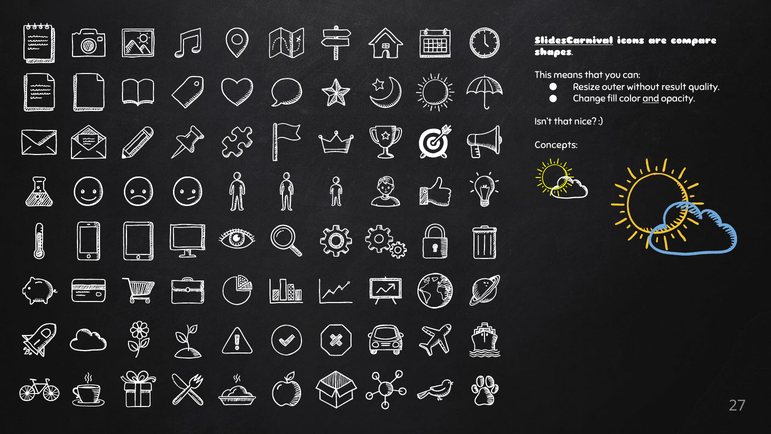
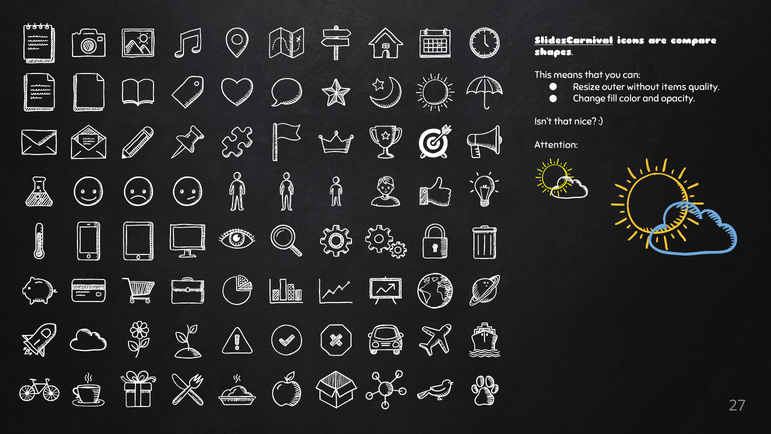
result: result -> items (674, 87)
and underline: present -> none (651, 98)
Concepts: Concepts -> Attention (556, 145)
